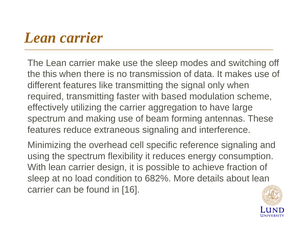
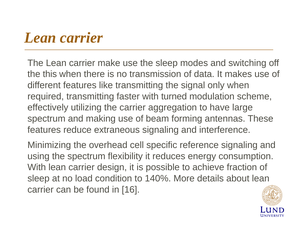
based: based -> turned (174, 96)
682%: 682% -> 140% (158, 178)
